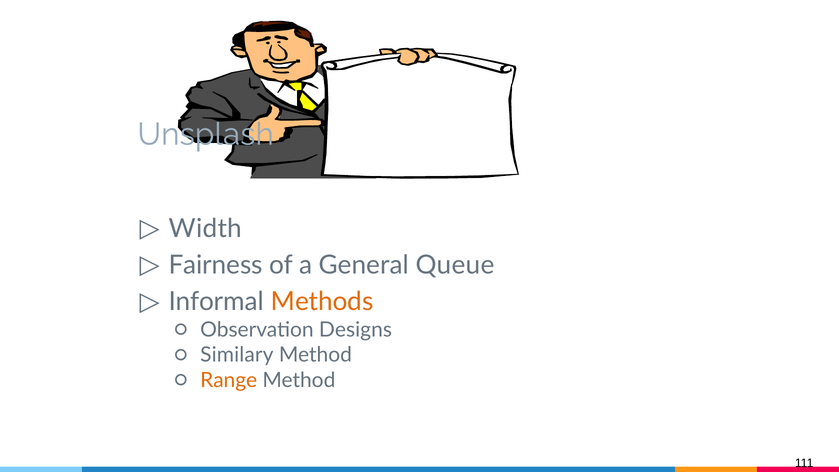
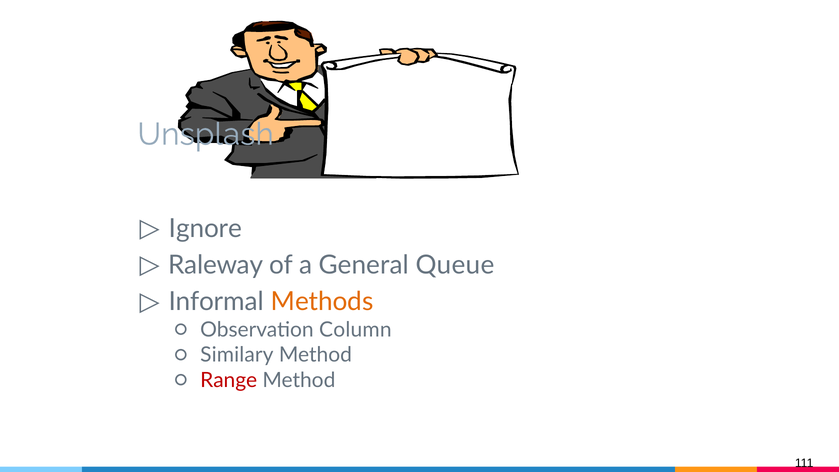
Width: Width -> Ignore (205, 228)
Fairness: Fairness -> Raleway (216, 265)
Designs: Designs -> Column (355, 330)
Range colour: orange -> red (229, 380)
